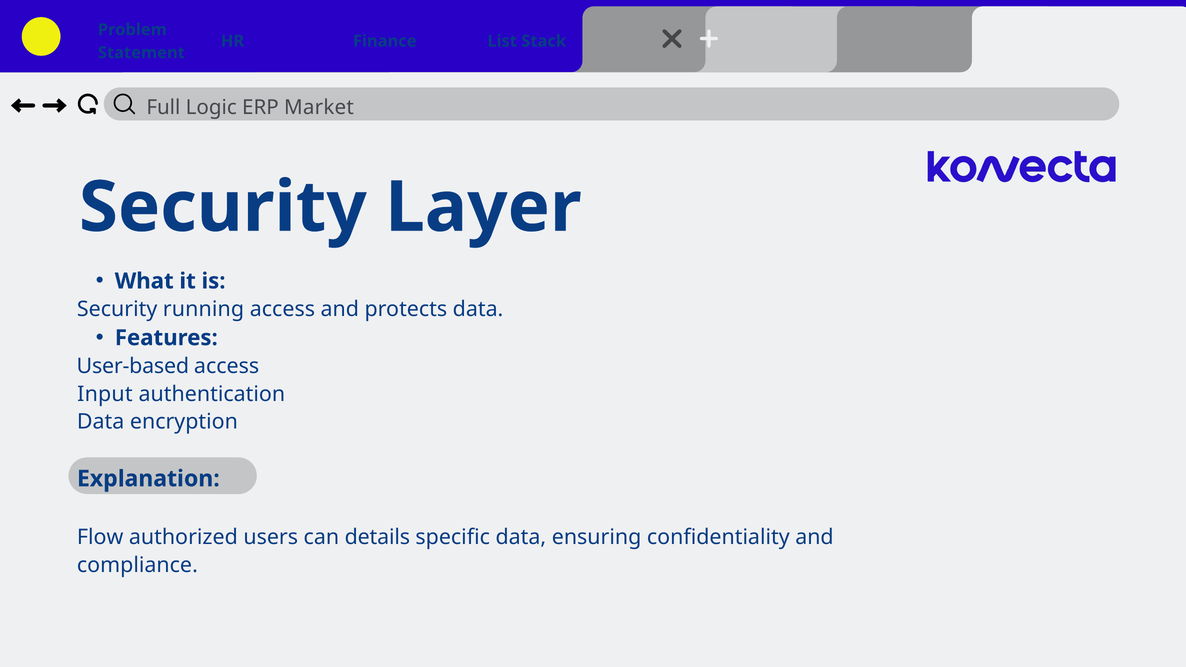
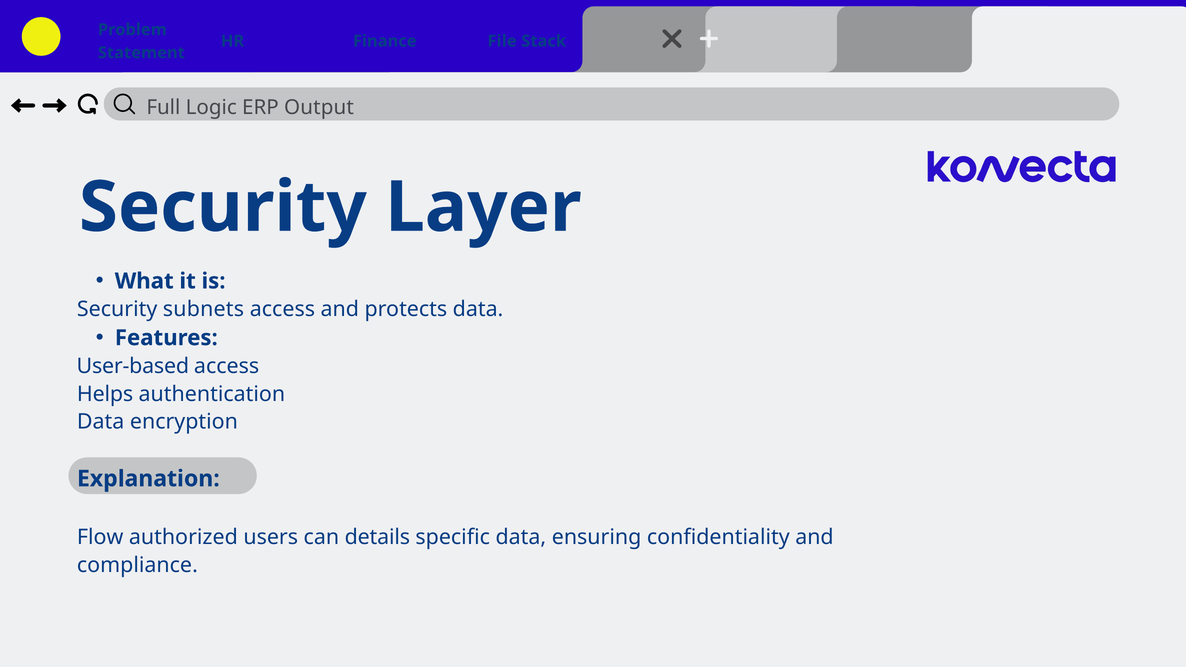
List: List -> File (502, 41)
Market: Market -> Output (319, 107)
running: running -> subnets (203, 309)
Input: Input -> Helps (105, 394)
